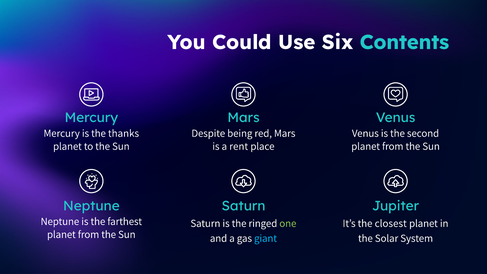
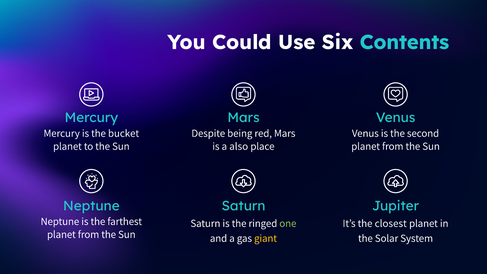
thanks: thanks -> bucket (124, 133)
rent: rent -> also (239, 146)
giant colour: light blue -> yellow (266, 238)
